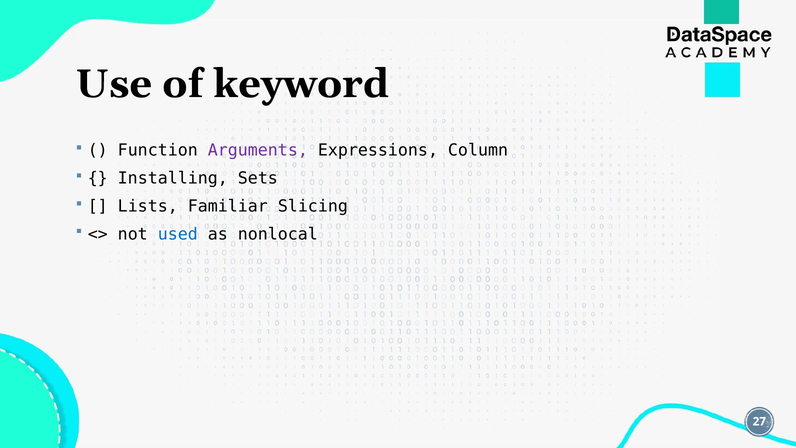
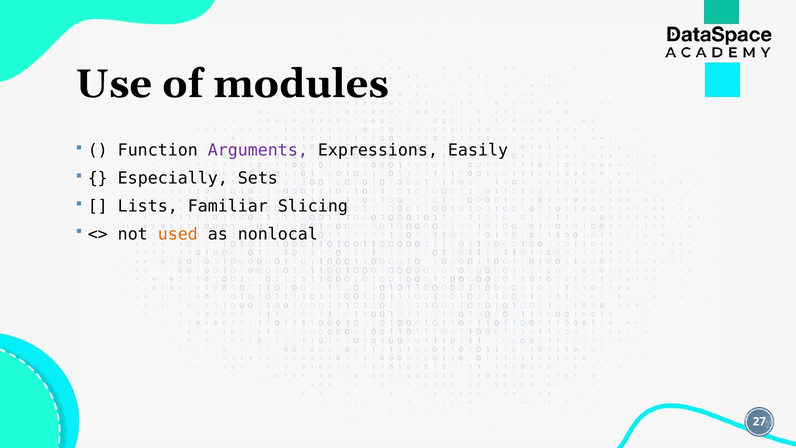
keyword: keyword -> modules (301, 84)
Column: Column -> Easily (478, 150)
Installing: Installing -> Especially (173, 178)
used colour: blue -> orange (178, 234)
